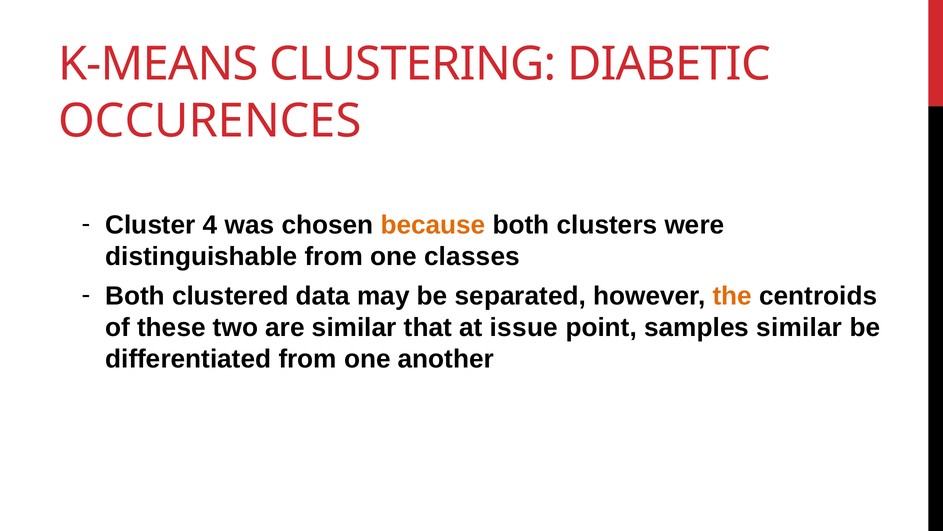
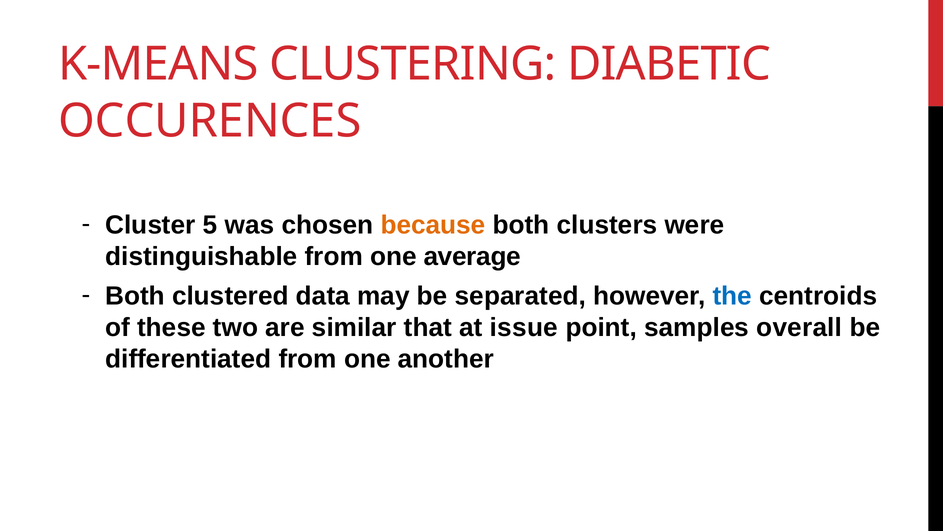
4: 4 -> 5 (210, 225)
classes: classes -> average (472, 256)
the colour: orange -> blue (732, 296)
samples similar: similar -> overall (799, 327)
